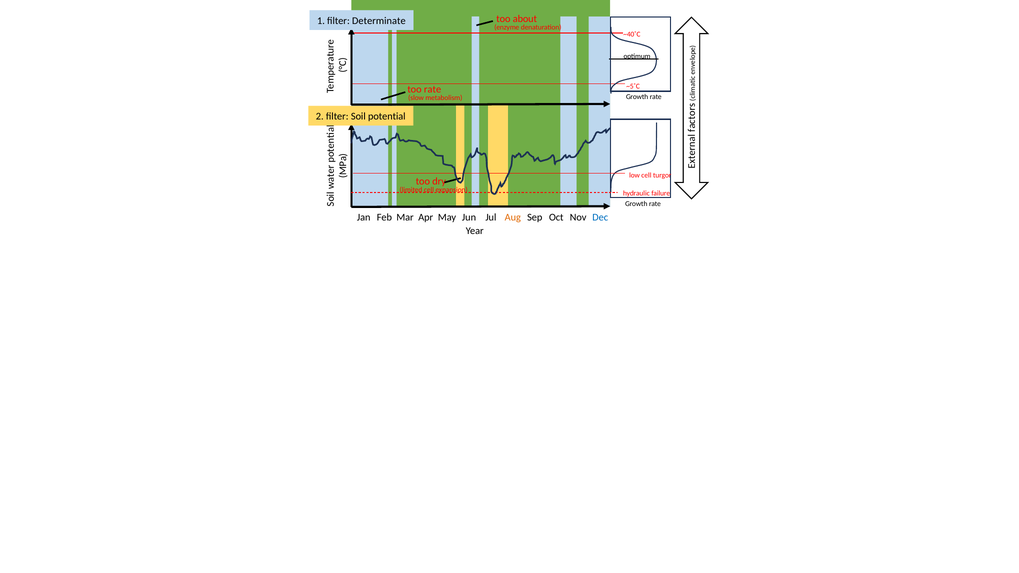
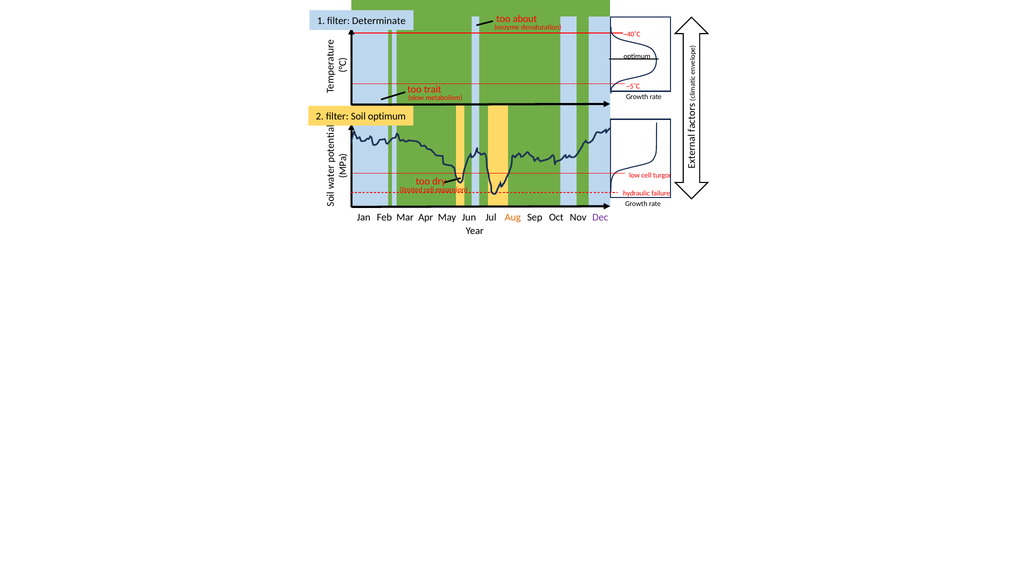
too rate: rate -> trait (433, 89)
Soil potential: potential -> optimum (387, 116)
Dec colour: blue -> purple (600, 218)
